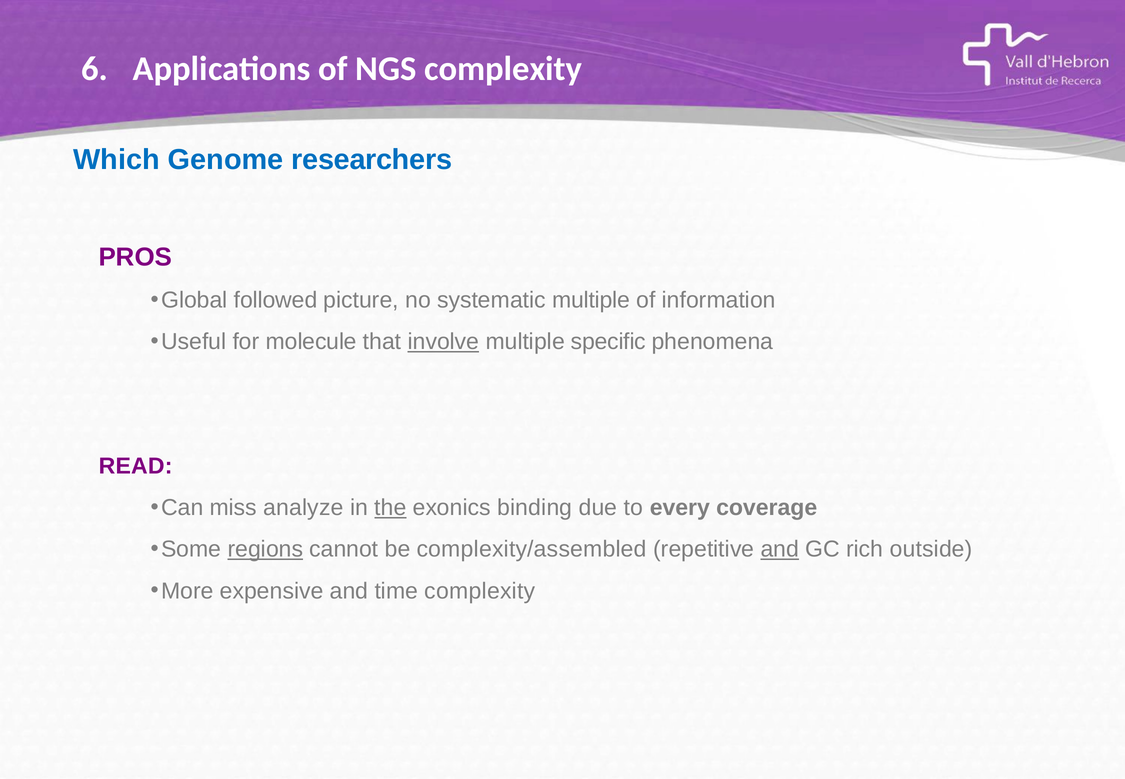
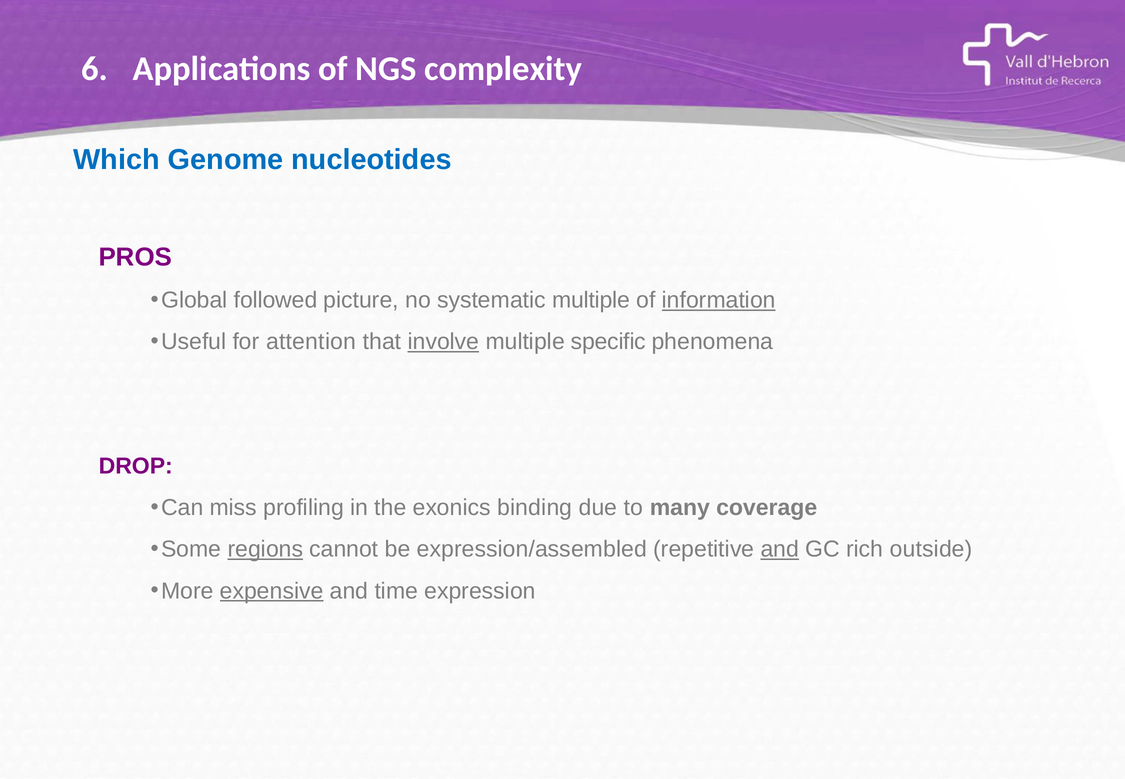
researchers: researchers -> nucleotides (372, 160)
information underline: none -> present (719, 300)
molecule: molecule -> attention (311, 342)
READ: READ -> DROP (136, 466)
analyze: analyze -> profiling (304, 508)
the underline: present -> none (390, 508)
every: every -> many (680, 508)
complexity/assembled: complexity/assembled -> expression/assembled (532, 549)
expensive underline: none -> present (272, 591)
time complexity: complexity -> expression (480, 591)
